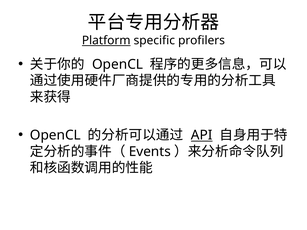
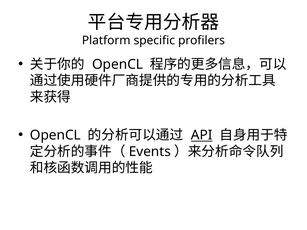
Platform underline: present -> none (106, 40)
